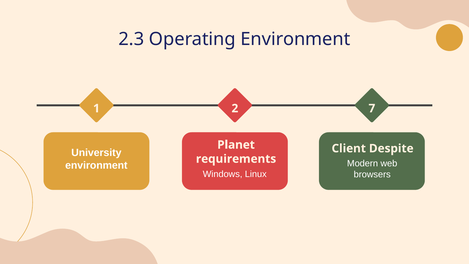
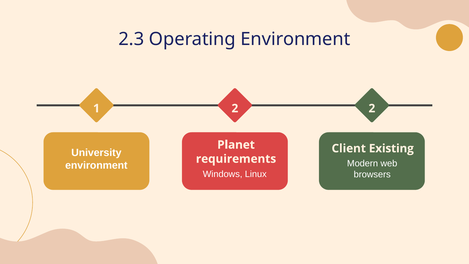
2 7: 7 -> 2 (372, 108)
Despite: Despite -> Existing (391, 148)
